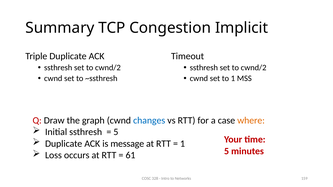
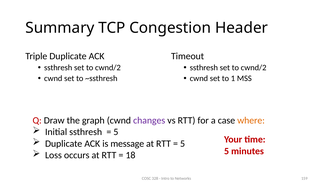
Implicit: Implicit -> Header (241, 28)
changes colour: blue -> purple (149, 121)
1: 1 -> 5 (183, 144)
61: 61 -> 18 (130, 156)
